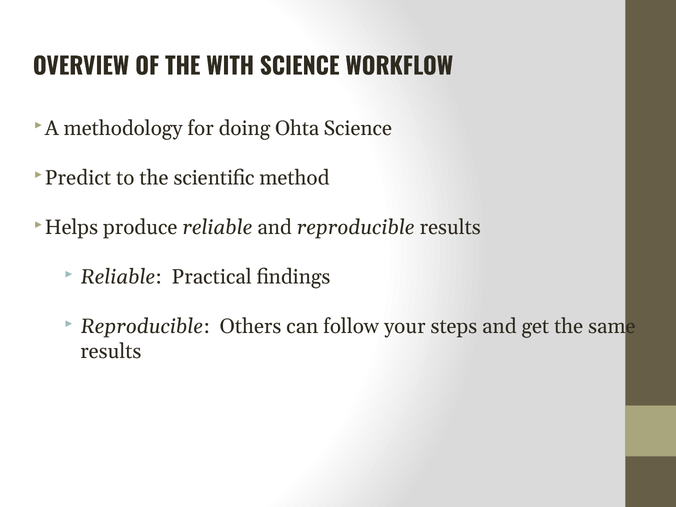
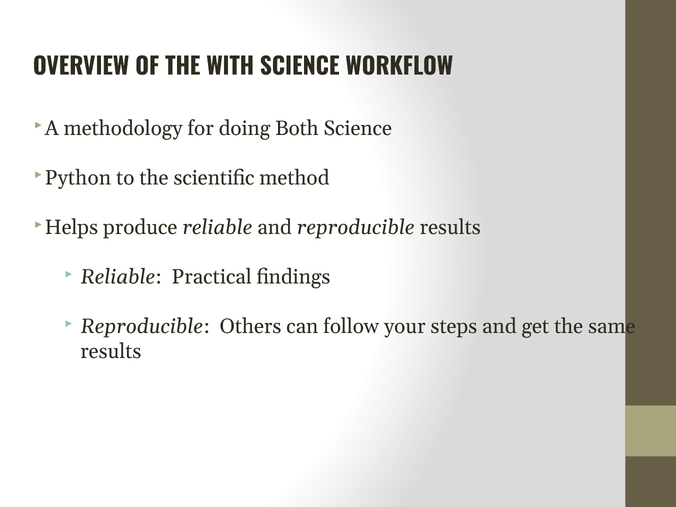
Ohta: Ohta -> Both (297, 128)
Predict: Predict -> Python (78, 178)
